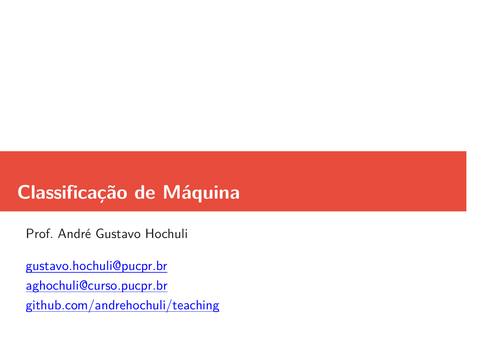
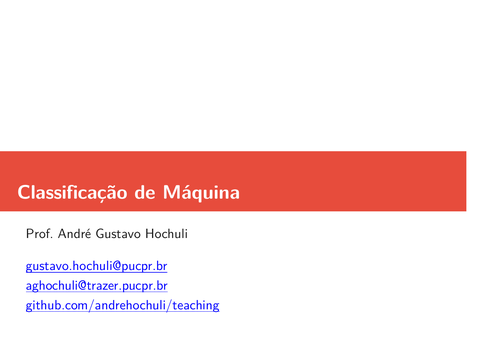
aghochuli@curso.pucpr.br: aghochuli@curso.pucpr.br -> aghochuli@trazer.pucpr.br (97, 285)
